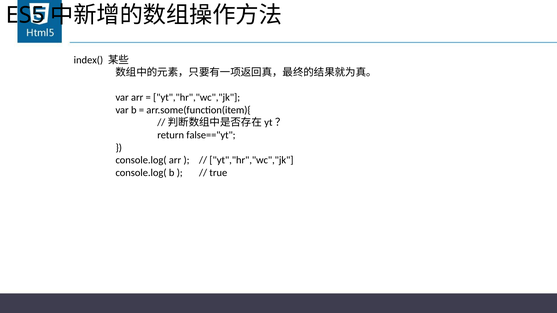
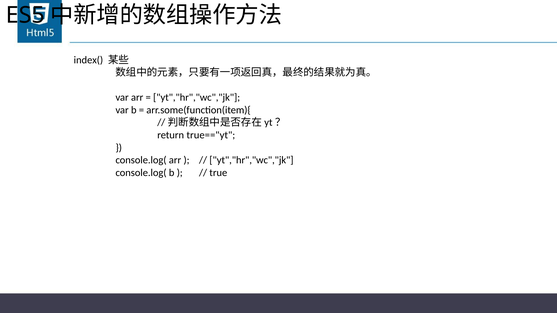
false=="yt: false=="yt -> true=="yt (211, 135)
